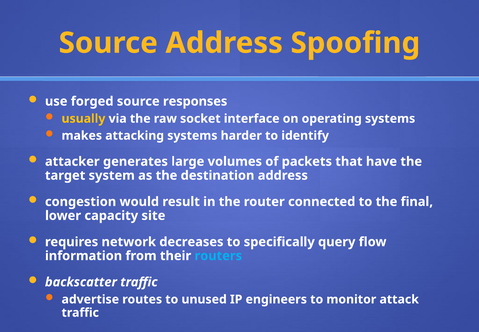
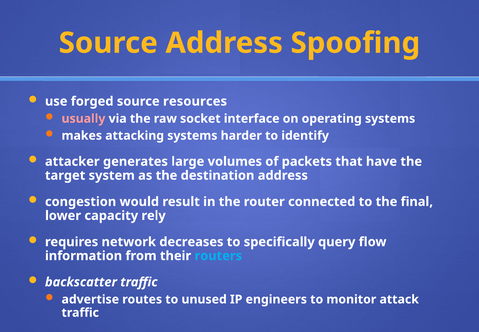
responses: responses -> resources (195, 101)
usually colour: yellow -> pink (83, 119)
site: site -> rely (154, 215)
